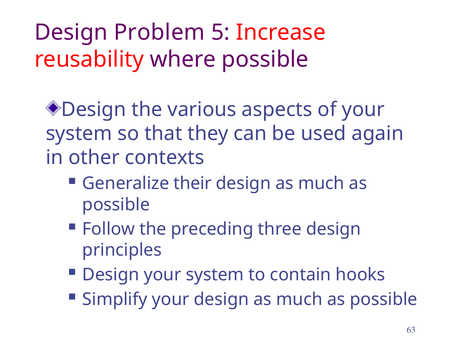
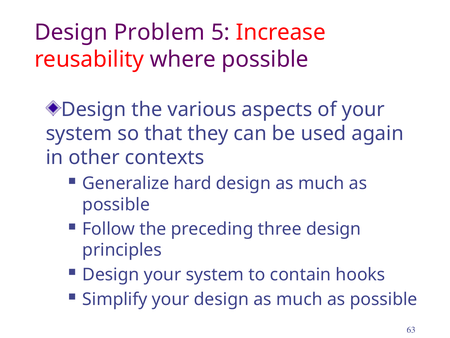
their: their -> hard (193, 183)
